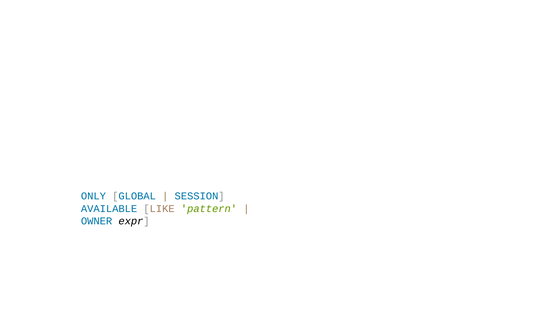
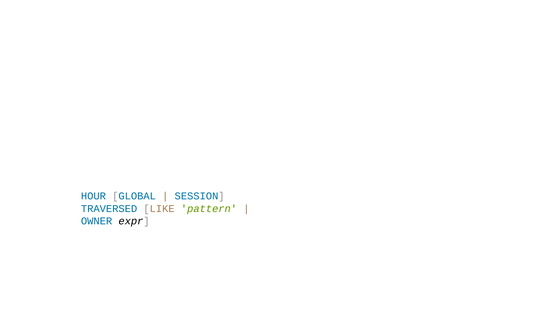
ONLY: ONLY -> HOUR (93, 196)
AVAILABLE: AVAILABLE -> TRAVERSED (109, 209)
